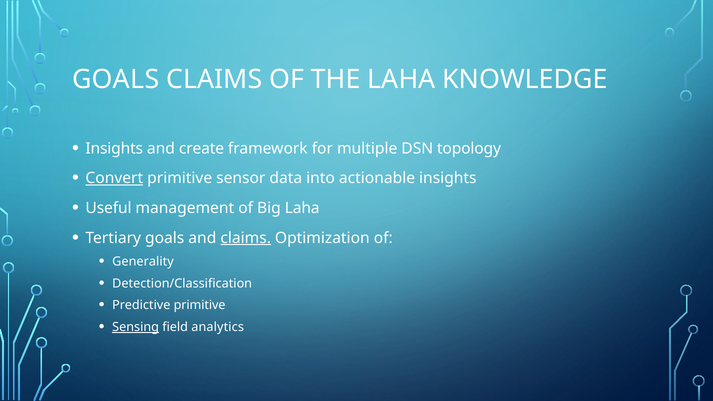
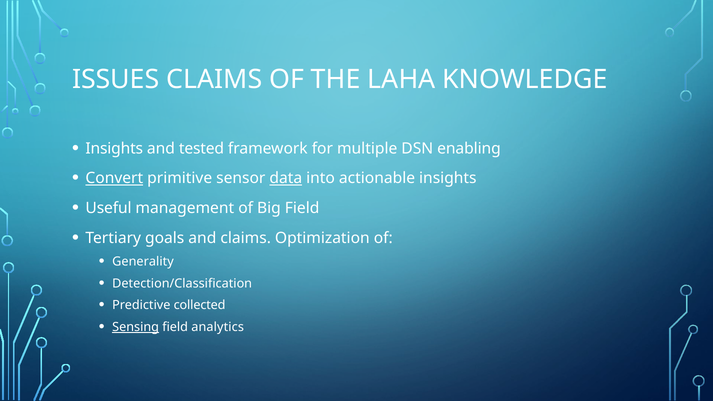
GOALS: GOALS -> ISSUES (116, 79)
create: create -> tested (202, 148)
topology: topology -> enabling (469, 148)
data underline: none -> present (286, 178)
Big Laha: Laha -> Field (302, 208)
claims underline: present -> none (246, 238)
Predictive primitive: primitive -> collected (200, 305)
